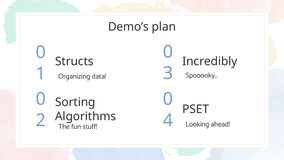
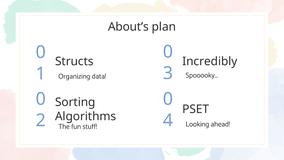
Demo’s: Demo’s -> About’s (128, 27)
